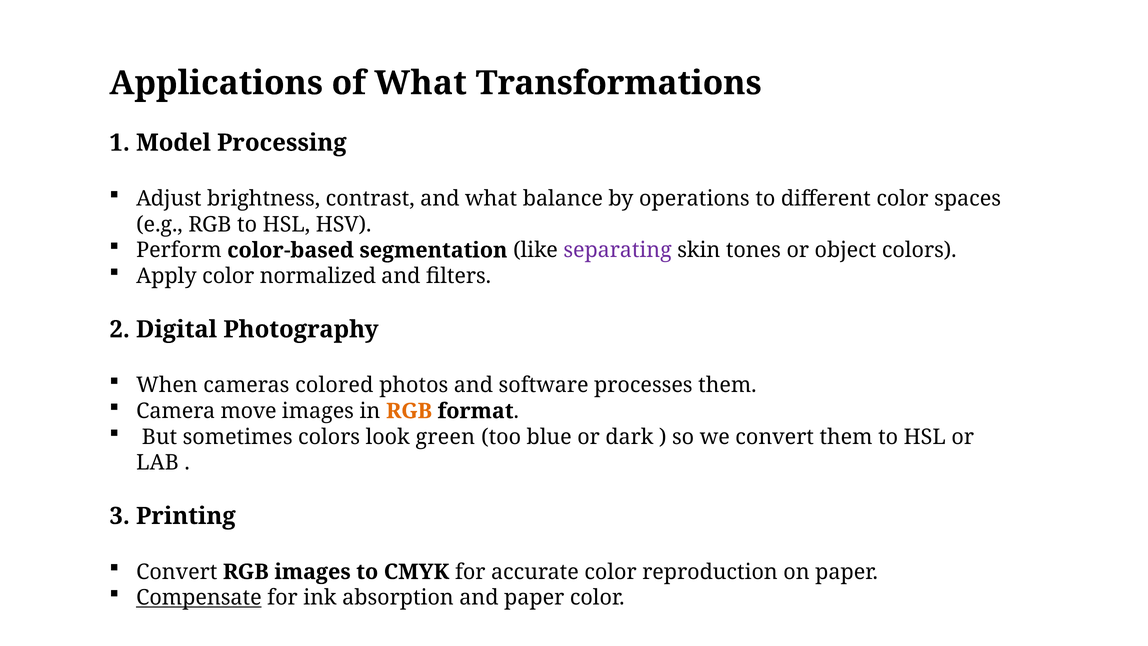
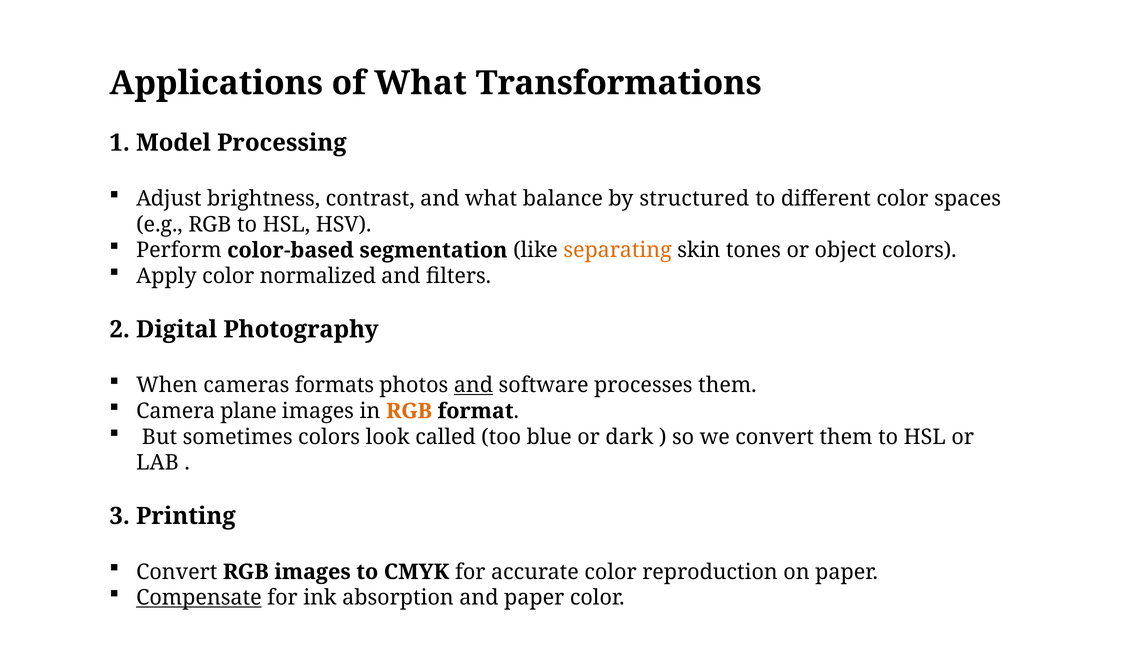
operations: operations -> structured (694, 199)
separating colour: purple -> orange (618, 250)
colored: colored -> formats (334, 385)
and underline: none -> present (473, 385)
move: move -> plane (249, 411)
green: green -> called (445, 437)
